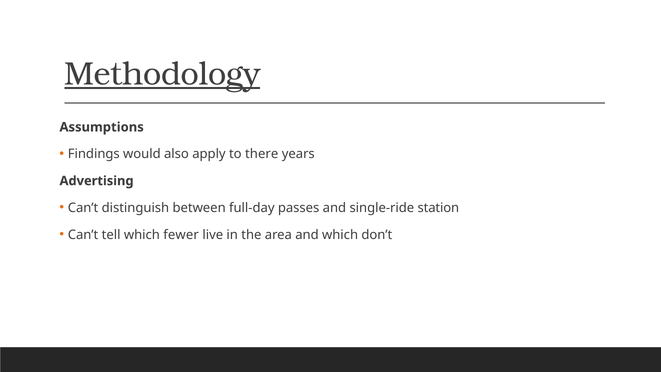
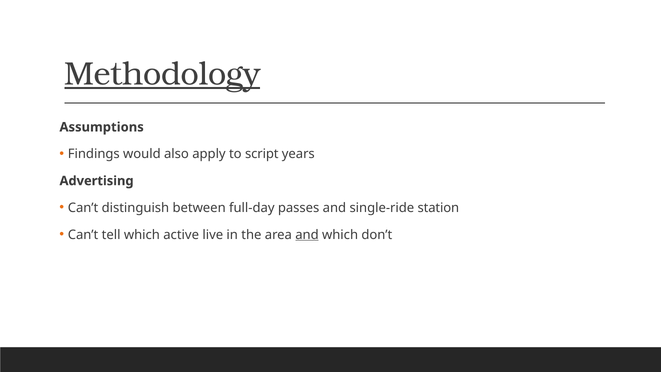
there: there -> script (262, 154)
fewer: fewer -> active (181, 235)
and underline: none -> present (307, 235)
